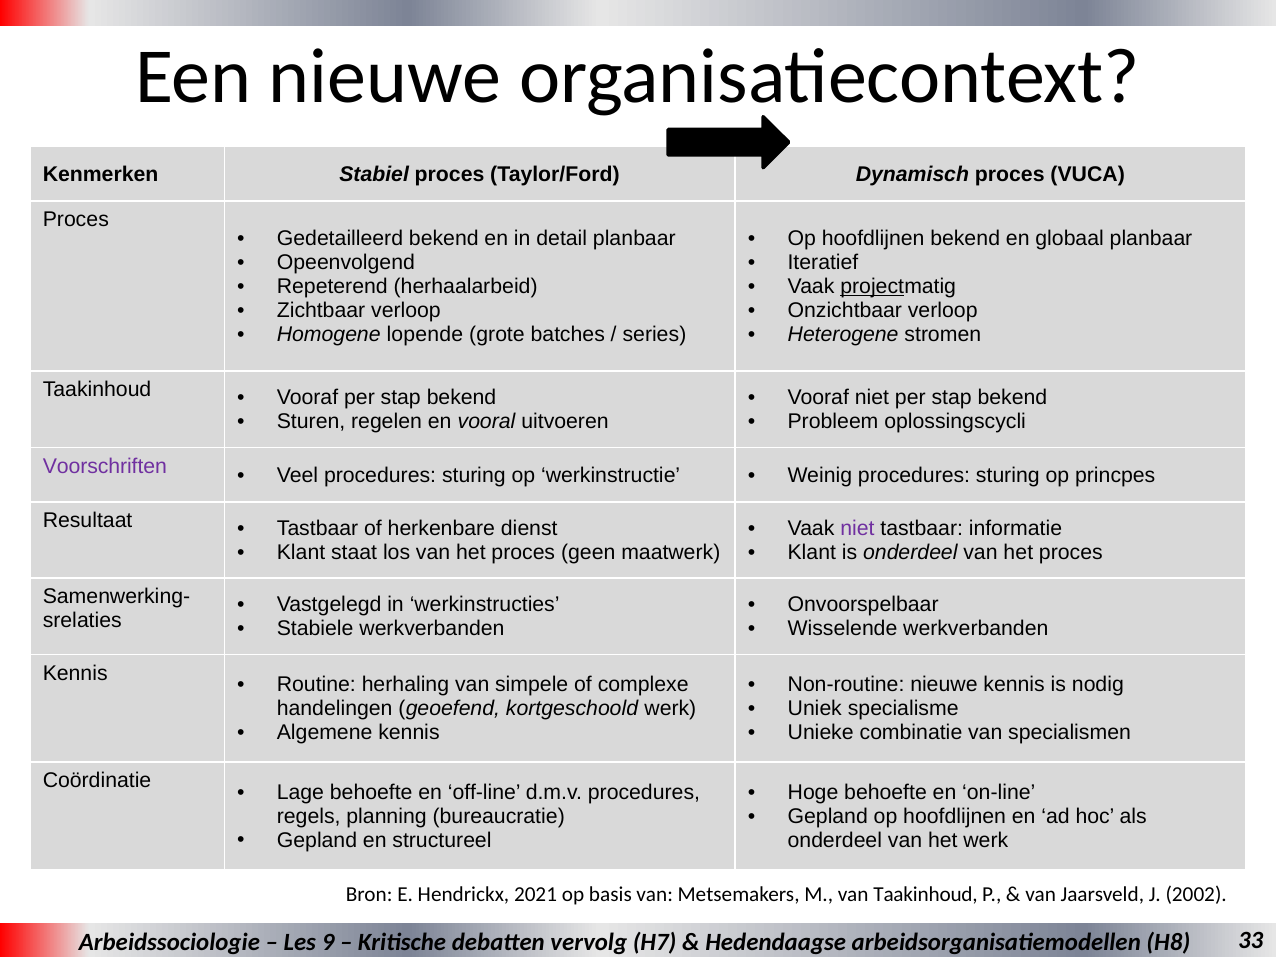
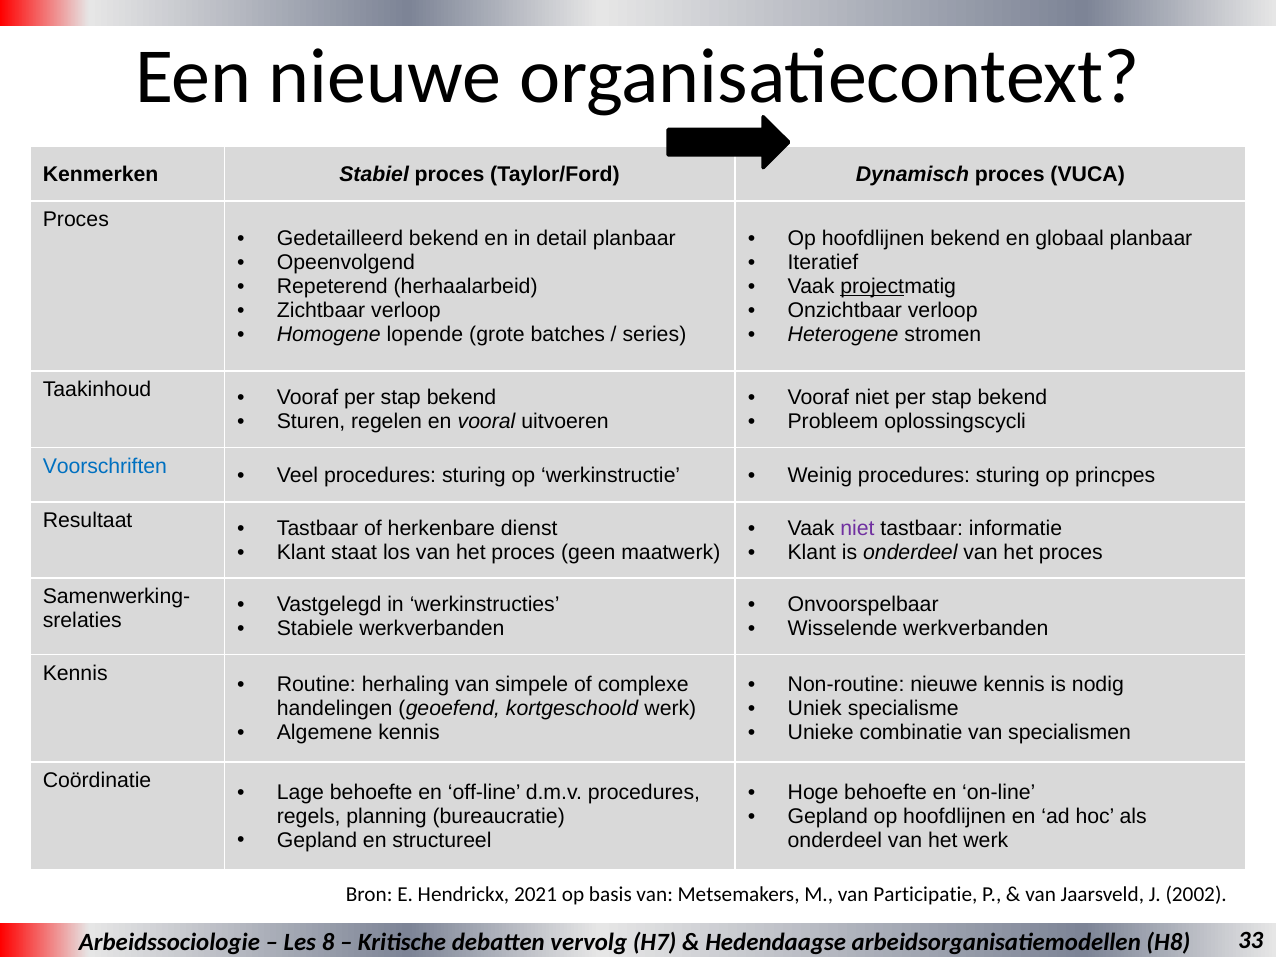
Voorschriften colour: purple -> blue (105, 466)
van Taakinhoud: Taakinhoud -> Participatie (925, 894)
9: 9 -> 8 (328, 943)
